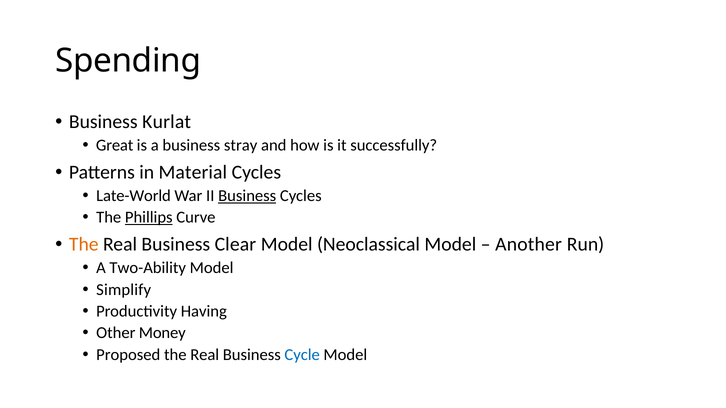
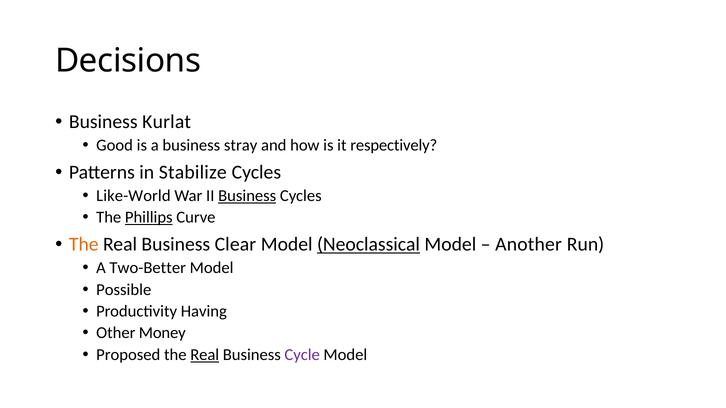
Spending: Spending -> Decisions (128, 61)
Great: Great -> Good (115, 145)
successfully: successfully -> respectively (394, 145)
Material: Material -> Stabilize (193, 172)
Late-World: Late-World -> Like-World (133, 196)
Neoclassical underline: none -> present (369, 245)
Two-Ability: Two-Ability -> Two-Better (148, 268)
Simplify: Simplify -> Possible (124, 290)
Real underline: none -> present (205, 355)
Cycle colour: blue -> purple (302, 355)
